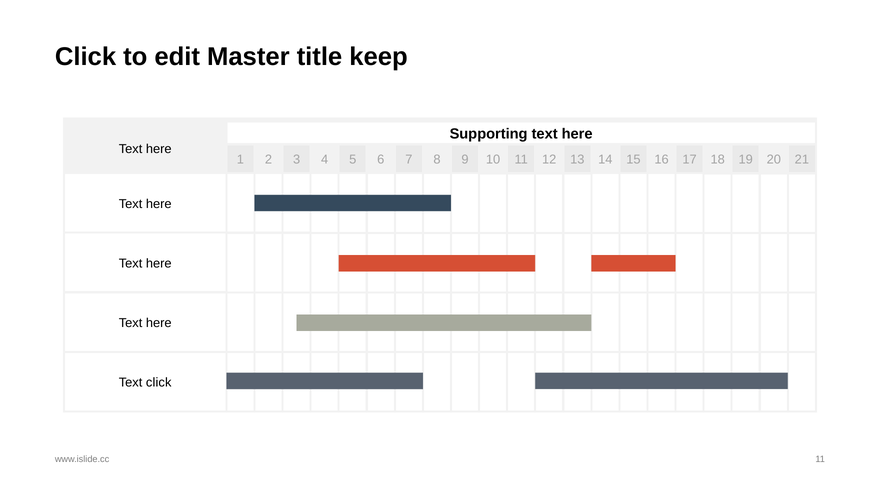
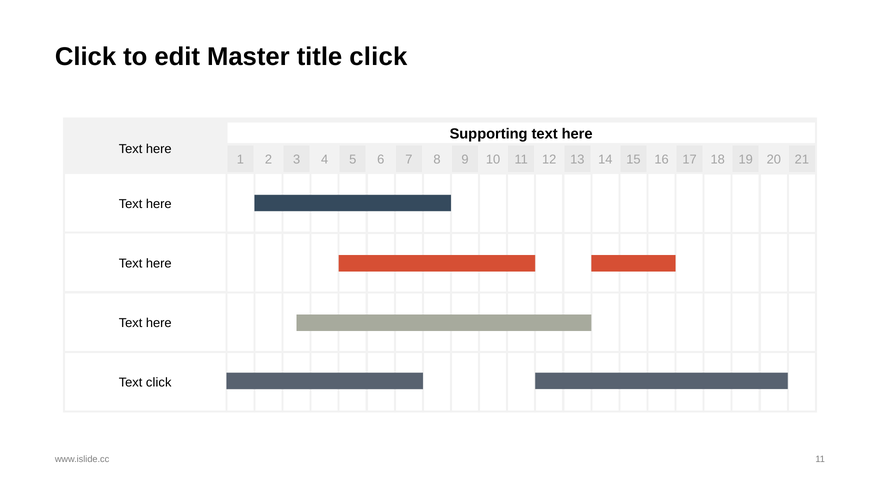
title keep: keep -> click (378, 57)
